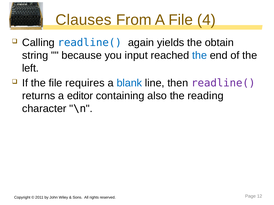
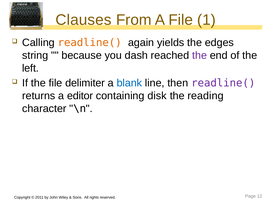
4: 4 -> 1 (206, 20)
readline( colour: blue -> orange (90, 43)
obtain: obtain -> edges (219, 43)
input: input -> dash (136, 56)
the colour: blue -> purple (200, 56)
requires: requires -> delimiter (85, 83)
also: also -> disk (157, 96)
